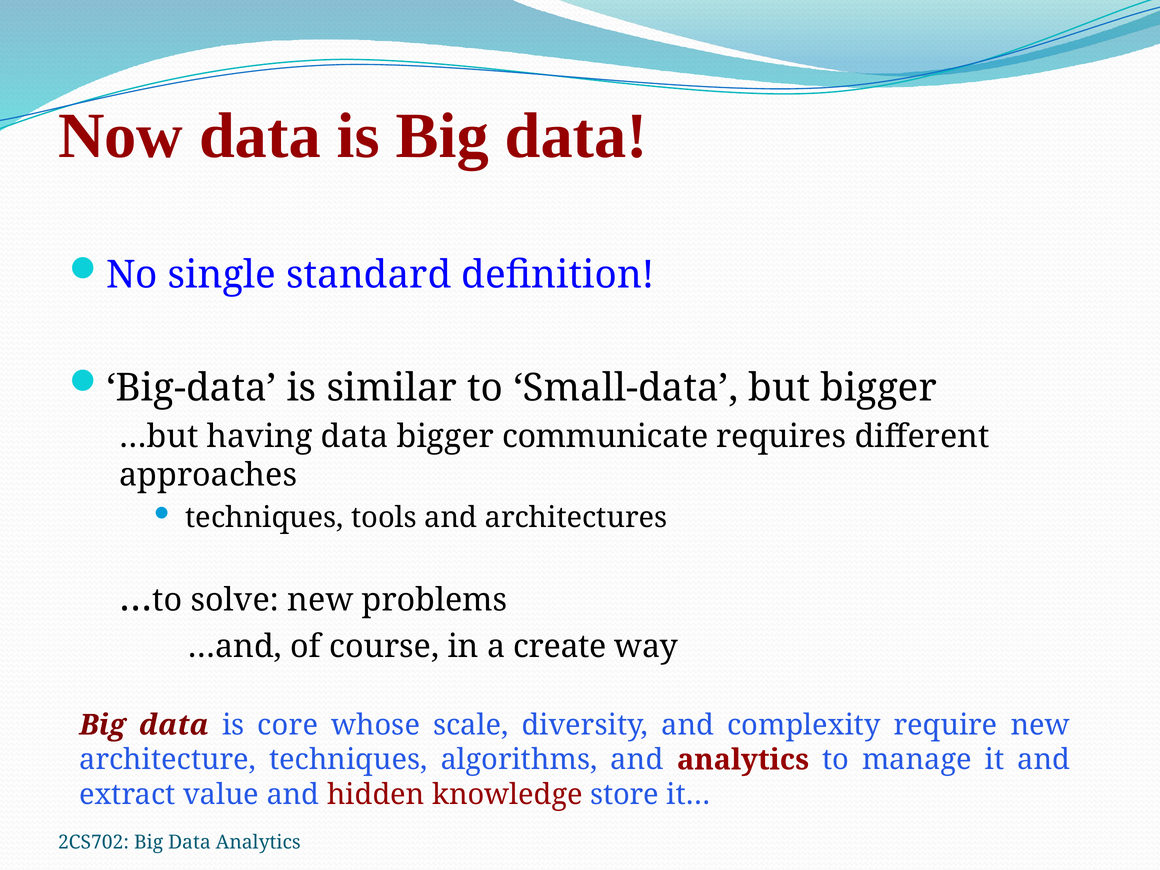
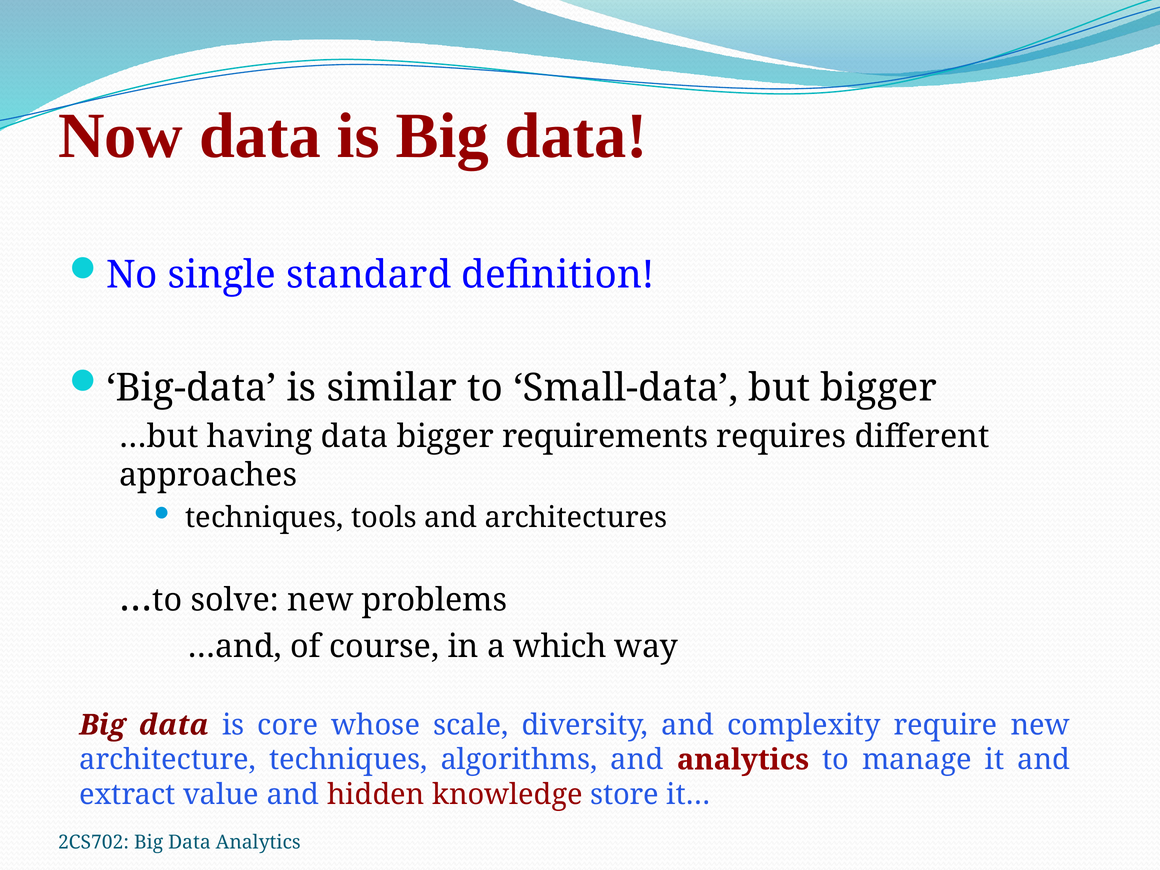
communicate: communicate -> requirements (605, 436)
create: create -> which (560, 647)
